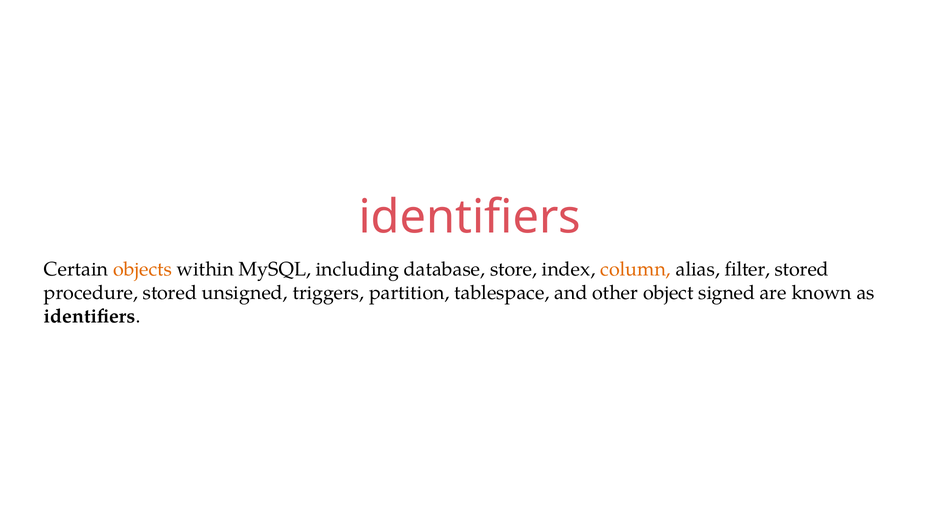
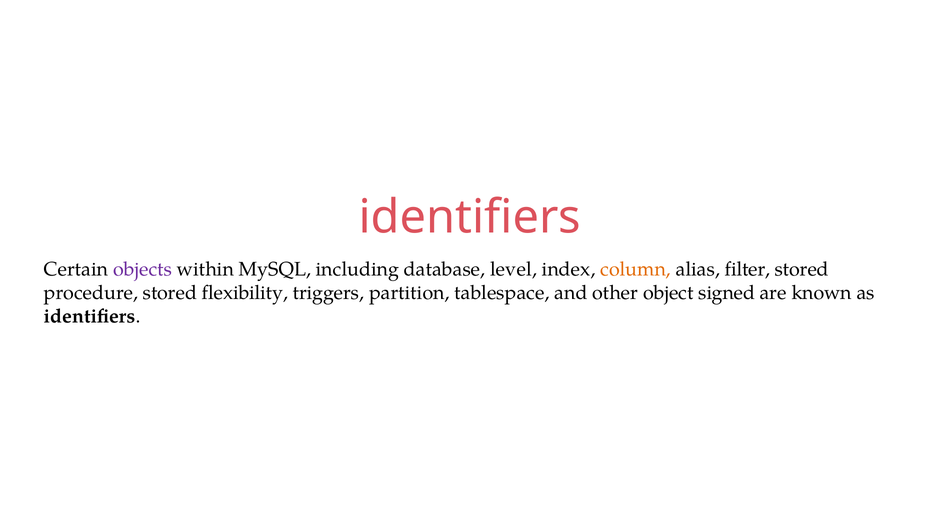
objects colour: orange -> purple (143, 269)
store: store -> level (513, 269)
unsigned: unsigned -> flexibility (245, 293)
